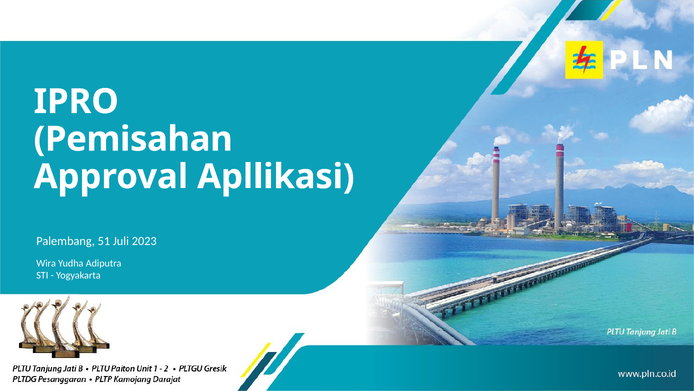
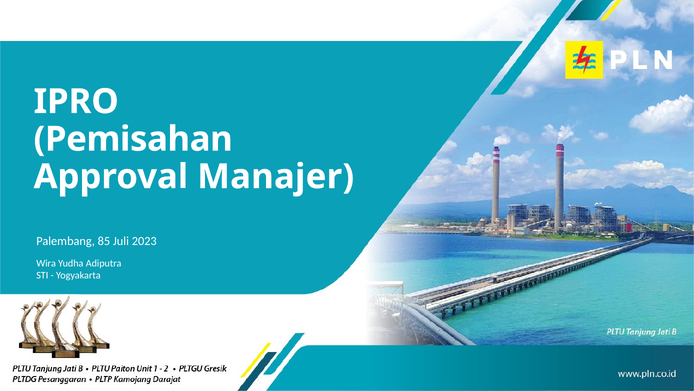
Apllikasi: Apllikasi -> Manajer (276, 176)
51: 51 -> 85 (104, 241)
